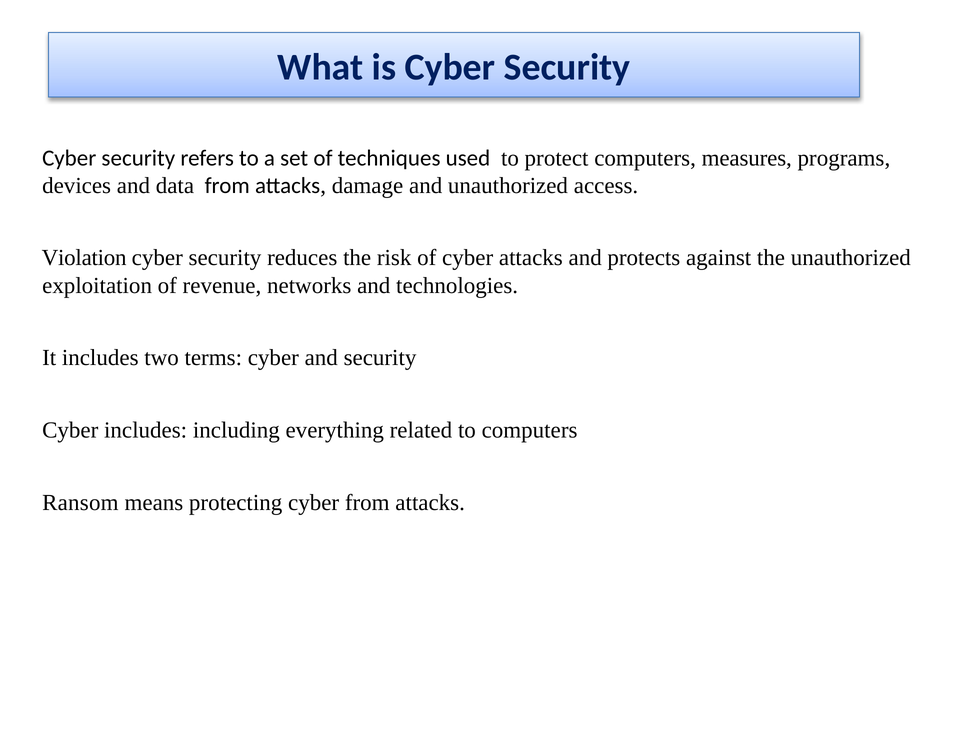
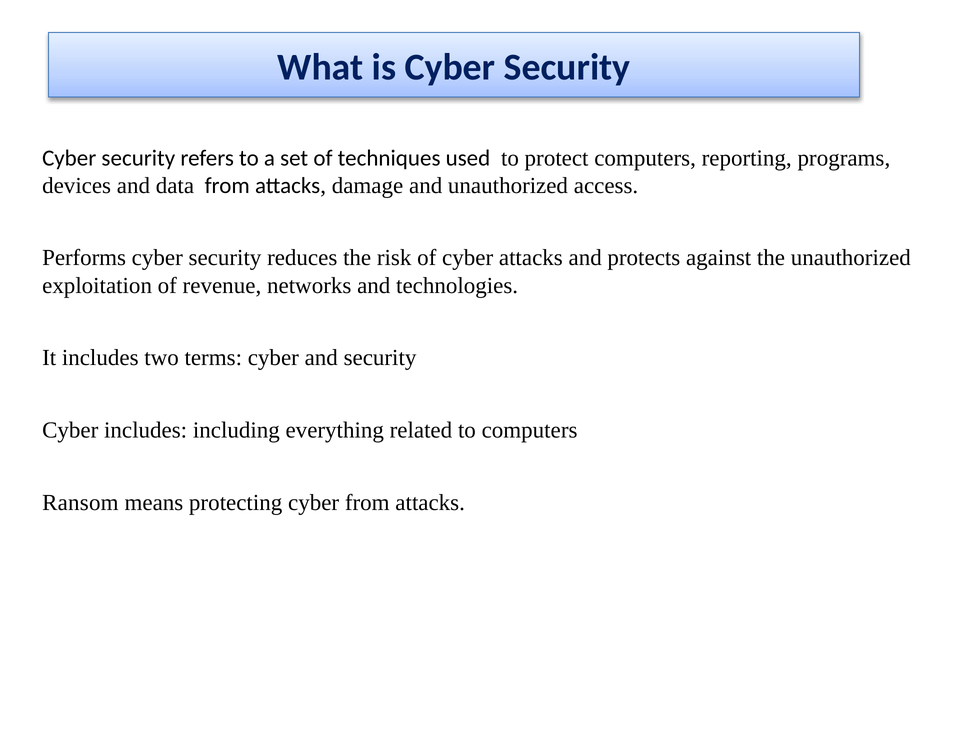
measures: measures -> reporting (747, 158)
Violation: Violation -> Performs (84, 258)
